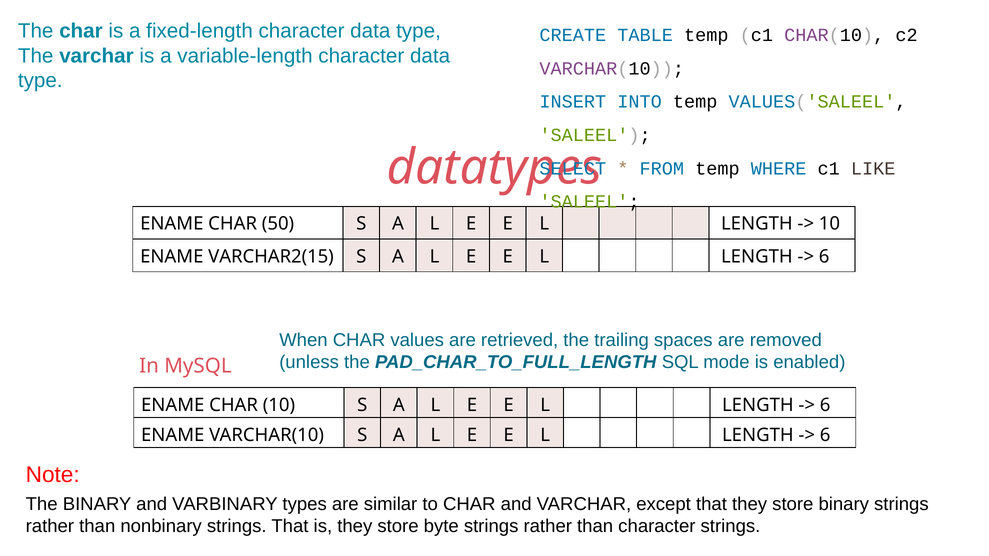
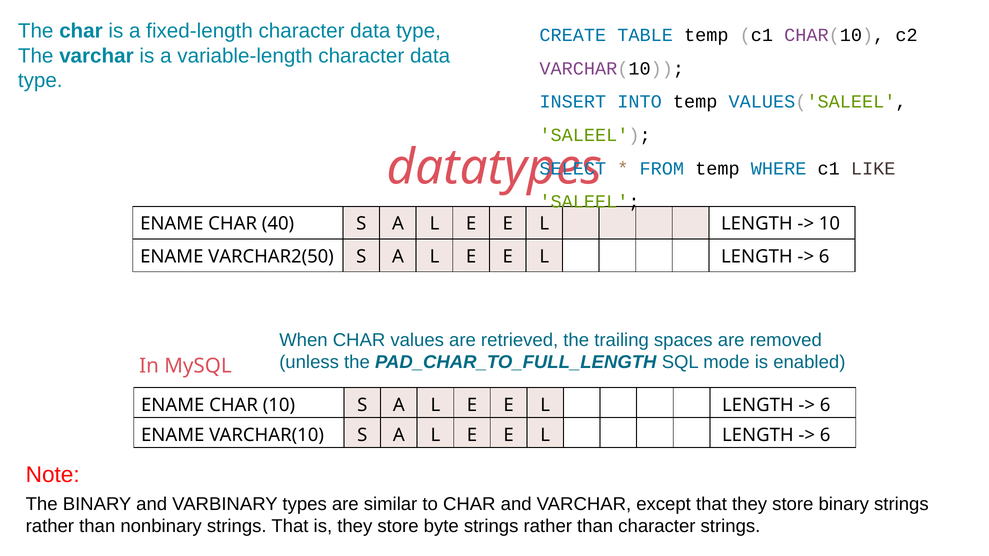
50: 50 -> 40 (278, 224)
VARCHAR2(15: VARCHAR2(15 -> VARCHAR2(50 (271, 257)
